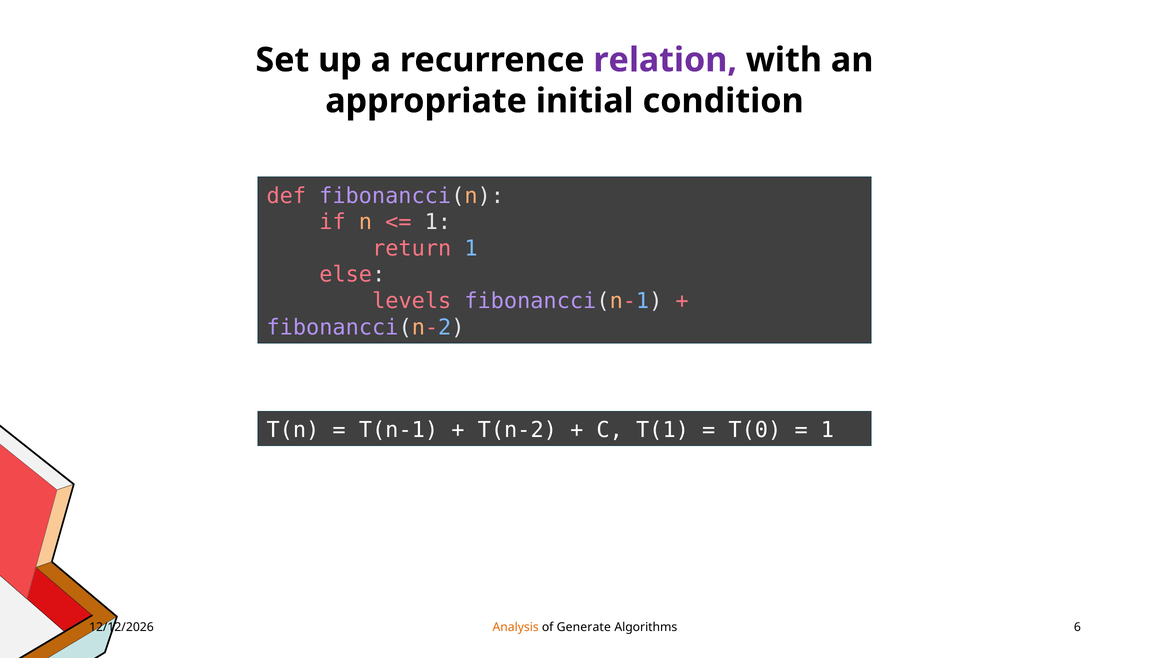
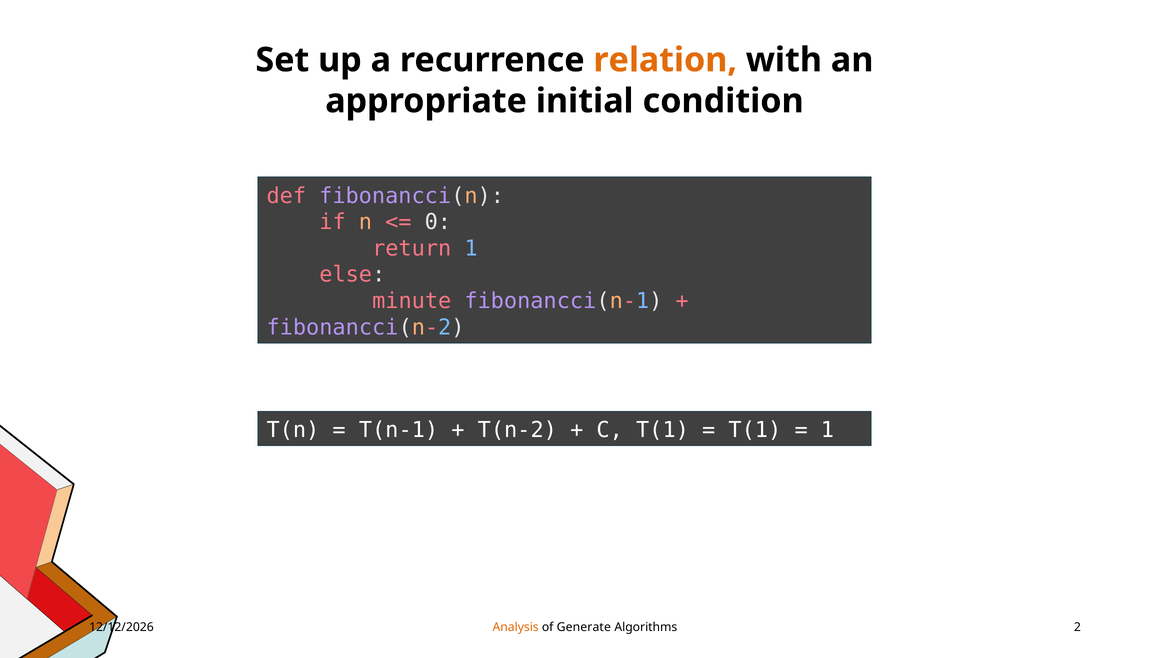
relation colour: purple -> orange (665, 60)
1: 1 -> 0 (438, 222)
levels: levels -> minute (412, 301)
T(0: T(0 -> T(1 (755, 430)
6: 6 -> 2 (1077, 627)
